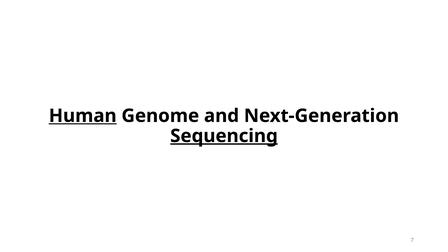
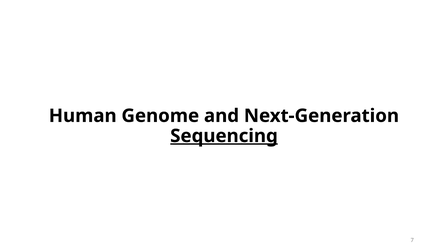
Human underline: present -> none (83, 116)
